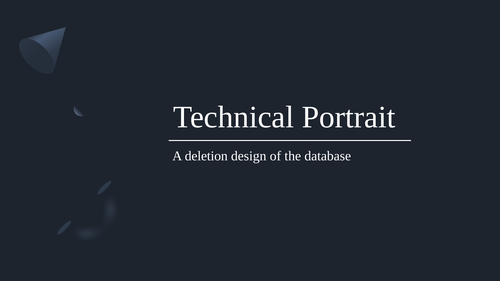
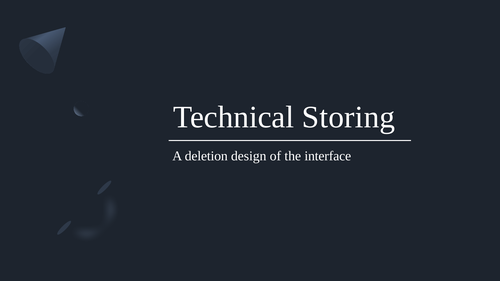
Portrait: Portrait -> Storing (349, 117)
database: database -> interface (328, 156)
